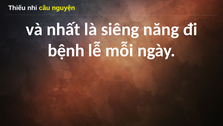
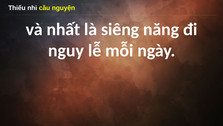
bệnh: bệnh -> nguy (66, 50)
